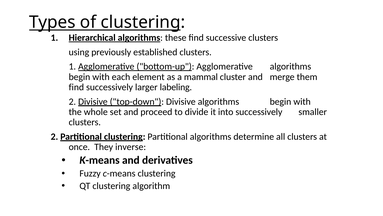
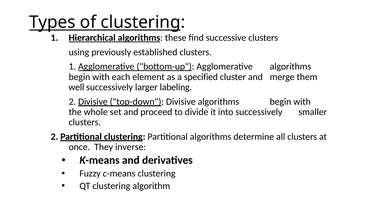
mammal: mammal -> specified (201, 77)
find: find -> well (76, 87)
